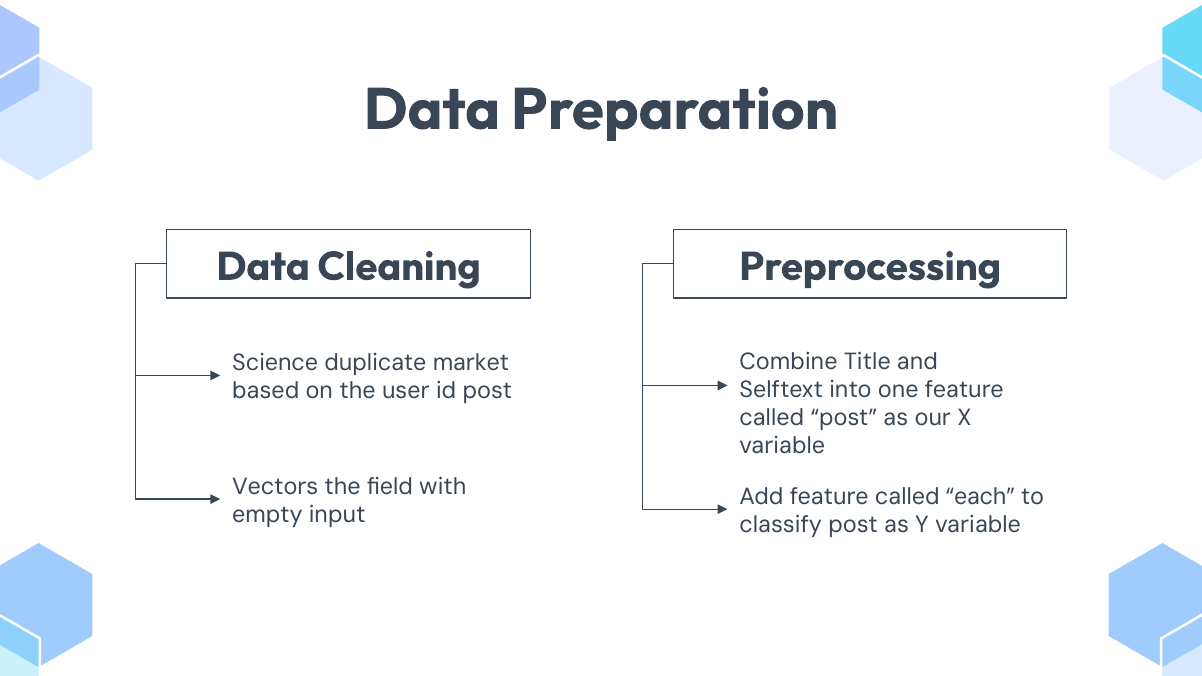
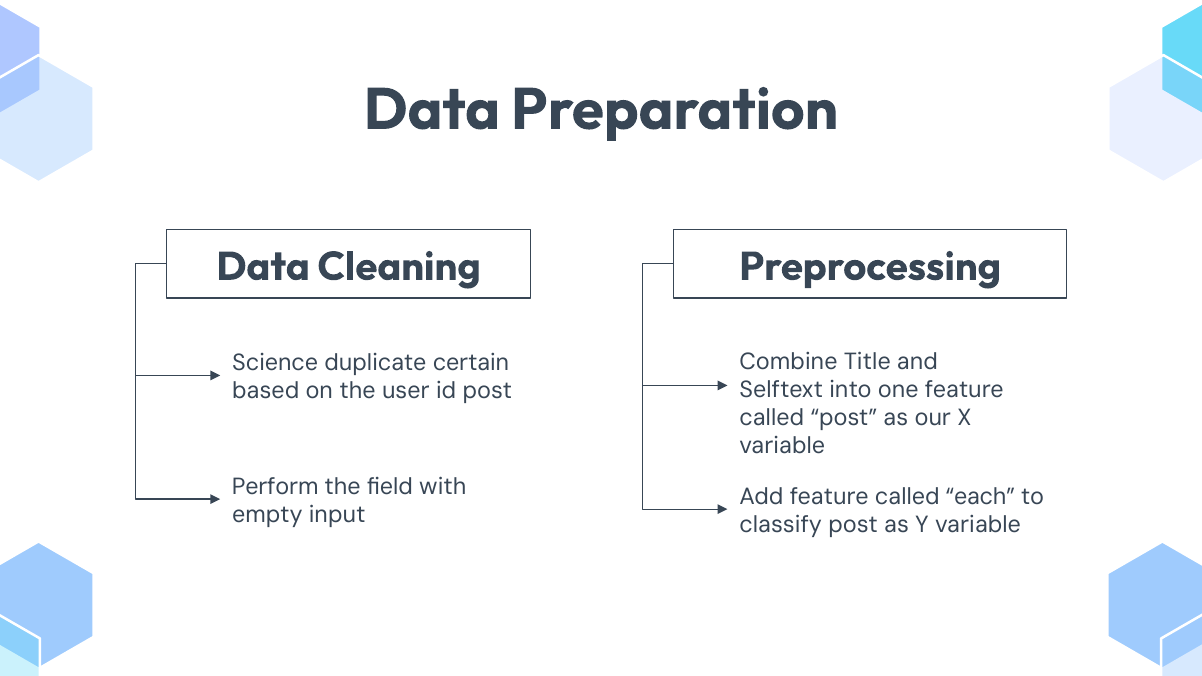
market: market -> certain (471, 363)
Vectors: Vectors -> Perform (275, 487)
